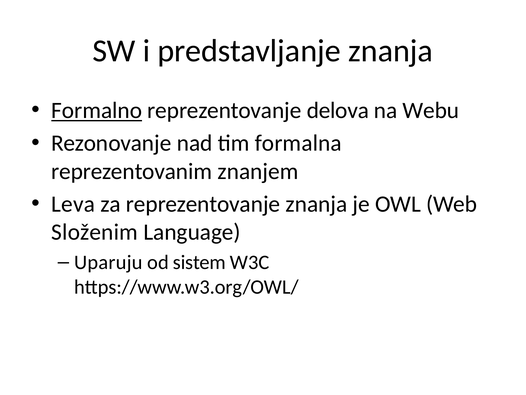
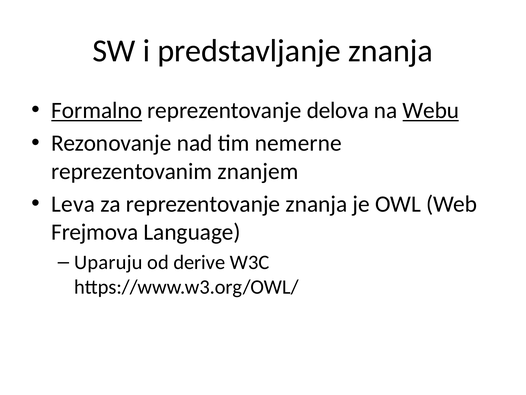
Webu underline: none -> present (431, 110)
formalna: formalna -> nemerne (298, 143)
Složenim: Složenim -> Frejmova (95, 232)
sistem: sistem -> derive (199, 262)
